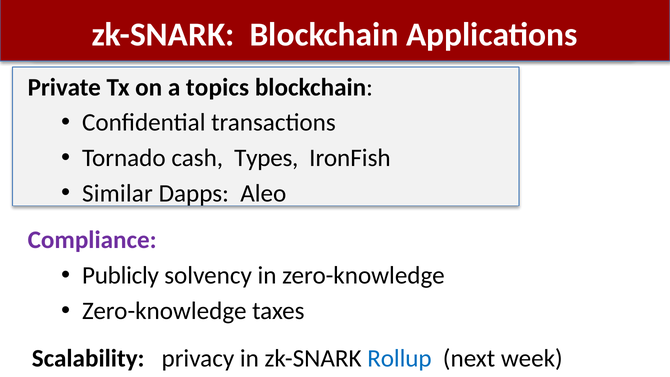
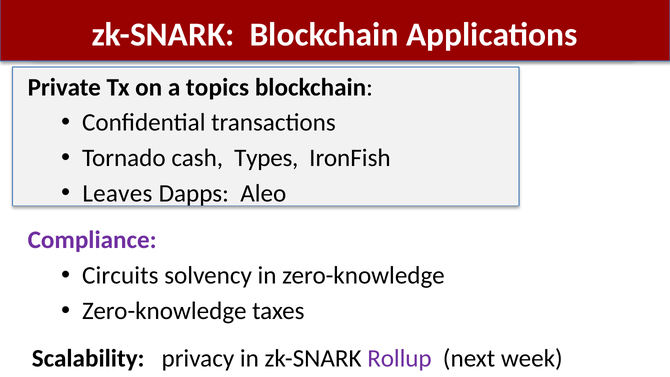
Similar: Similar -> Leaves (117, 193)
Publicly: Publicly -> Circuits (120, 276)
Rollup colour: blue -> purple (399, 358)
